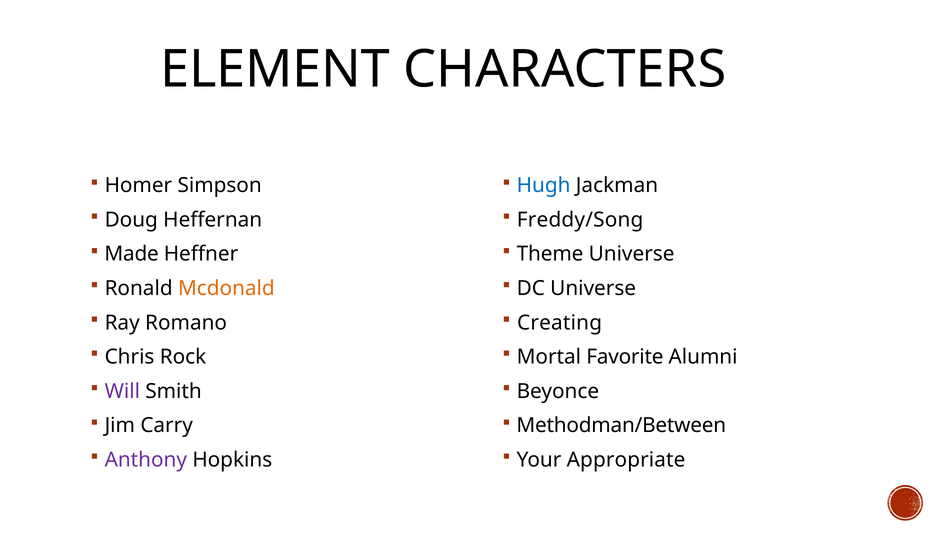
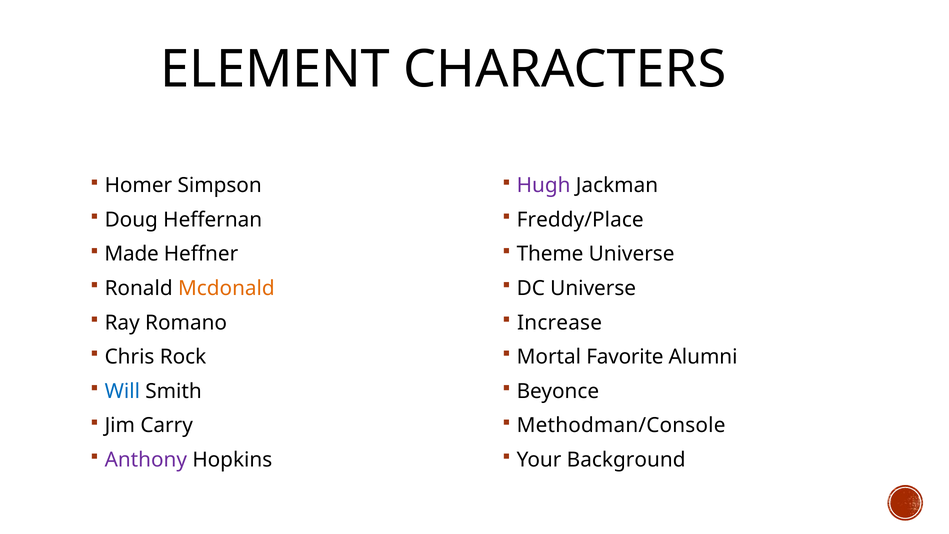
Hugh colour: blue -> purple (544, 185)
Freddy/Song: Freddy/Song -> Freddy/Place (580, 220)
Creating: Creating -> Increase (560, 323)
Will colour: purple -> blue (122, 391)
Methodman/Between: Methodman/Between -> Methodman/Console (621, 425)
Appropriate: Appropriate -> Background (626, 460)
